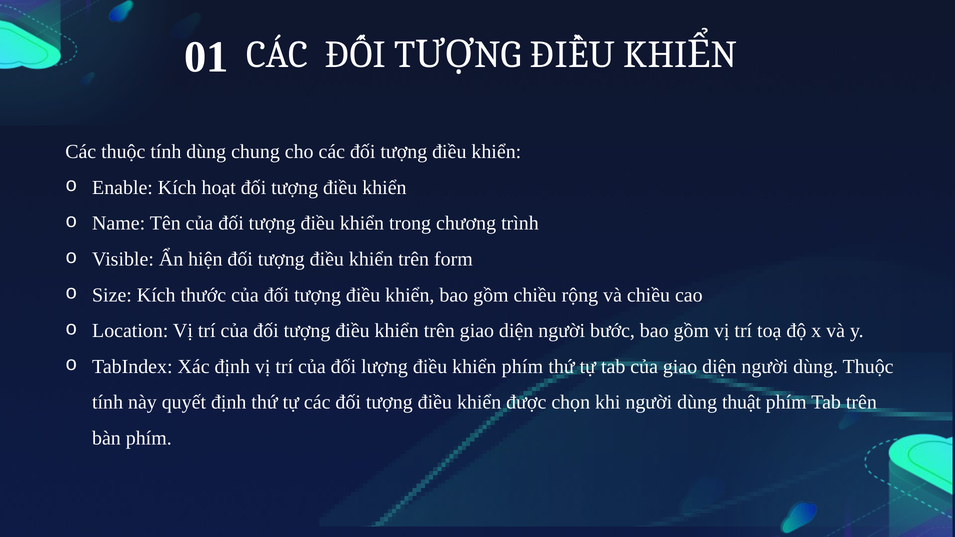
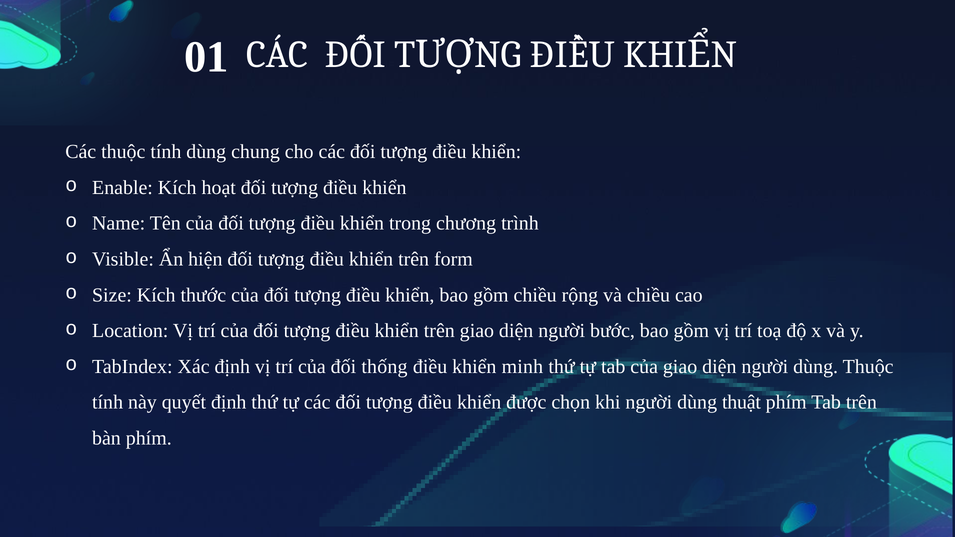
lượng: lượng -> thống (384, 367)
khiển phím: phím -> minh (522, 367)
